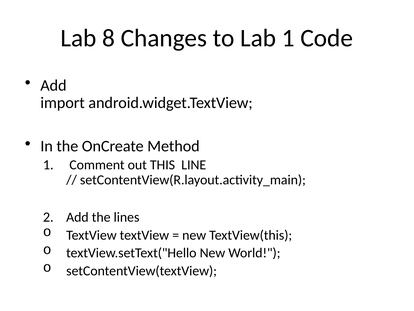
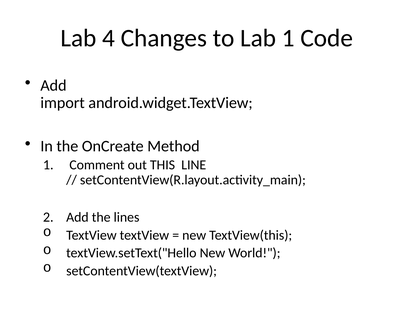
8: 8 -> 4 (109, 38)
